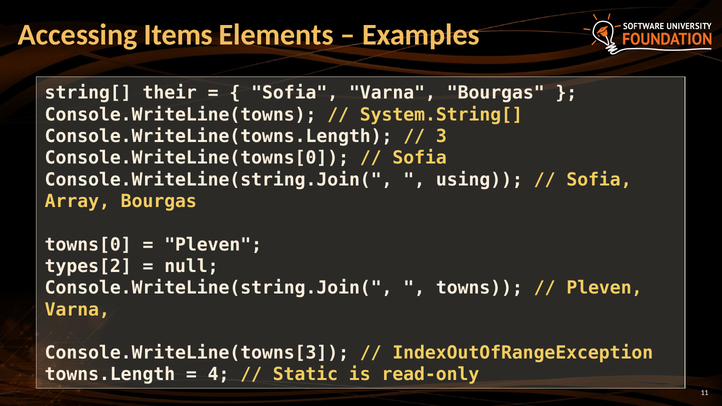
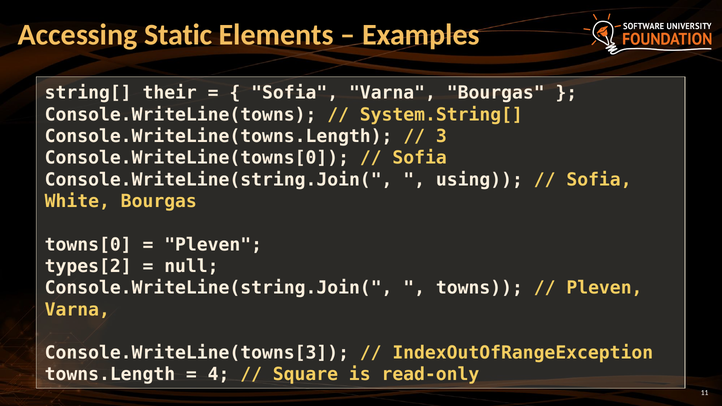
Items: Items -> Static (178, 35)
Array: Array -> White (77, 201)
Static: Static -> Square (305, 375)
